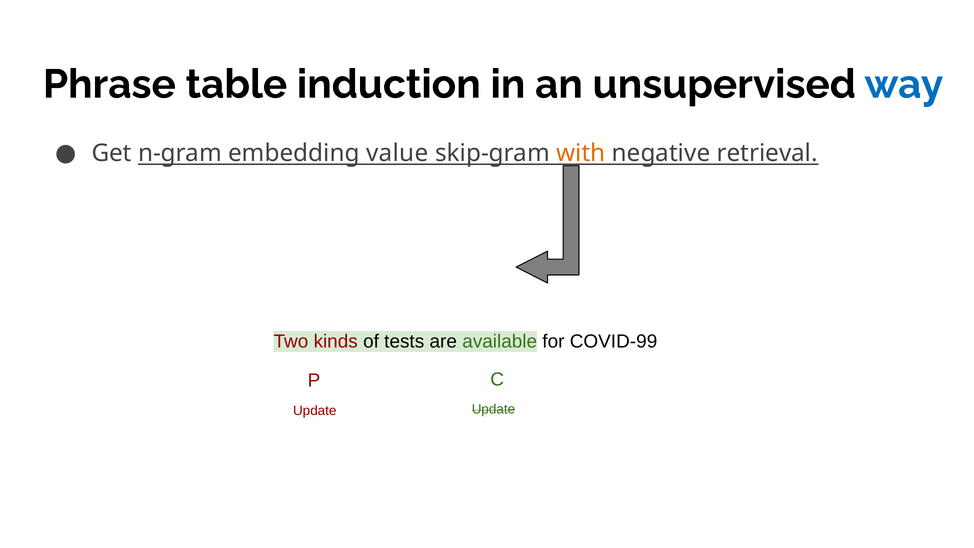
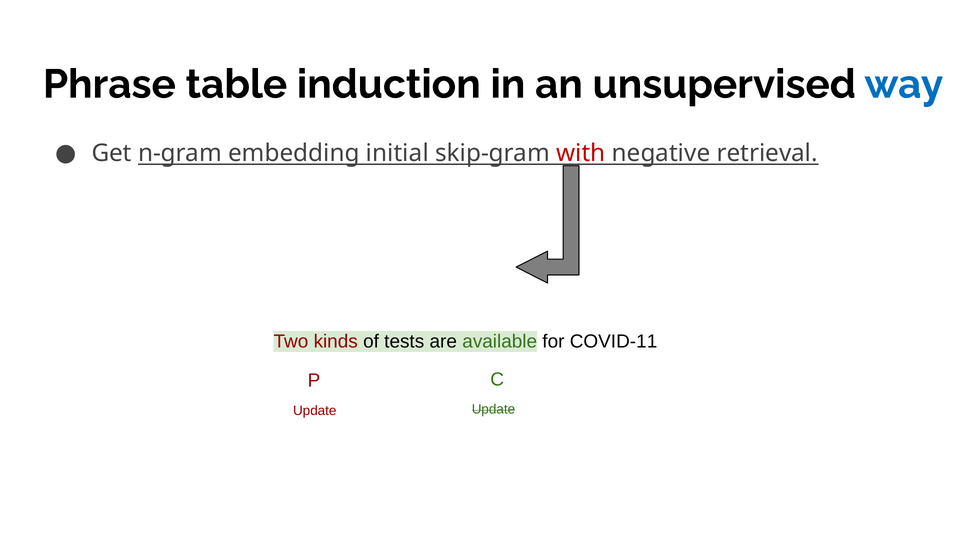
value: value -> initial (397, 153)
with colour: orange -> red (581, 153)
COVID-99: COVID-99 -> COVID-11 (614, 342)
